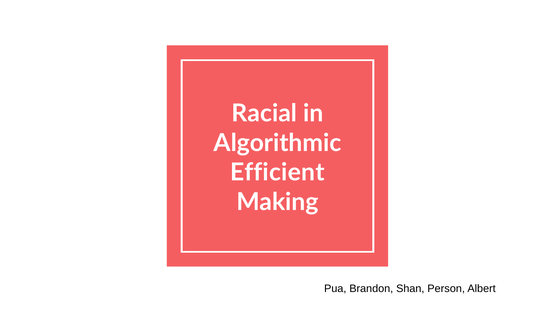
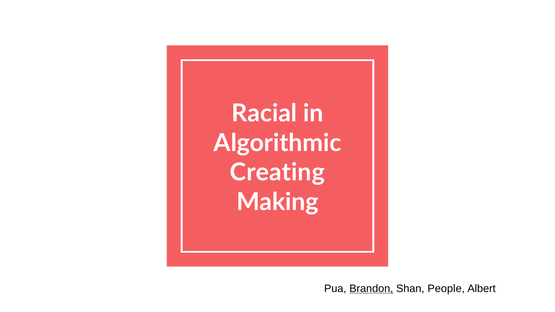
Efficient: Efficient -> Creating (277, 173)
Brandon underline: none -> present (371, 289)
Person: Person -> People (446, 289)
